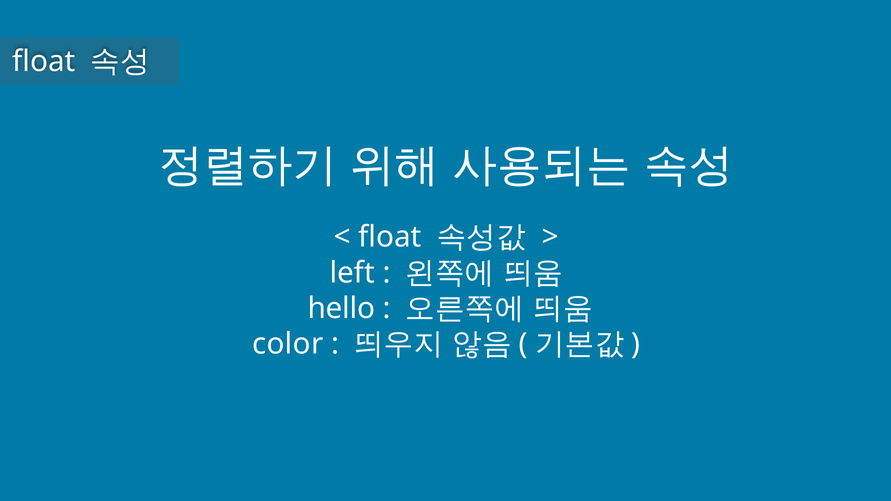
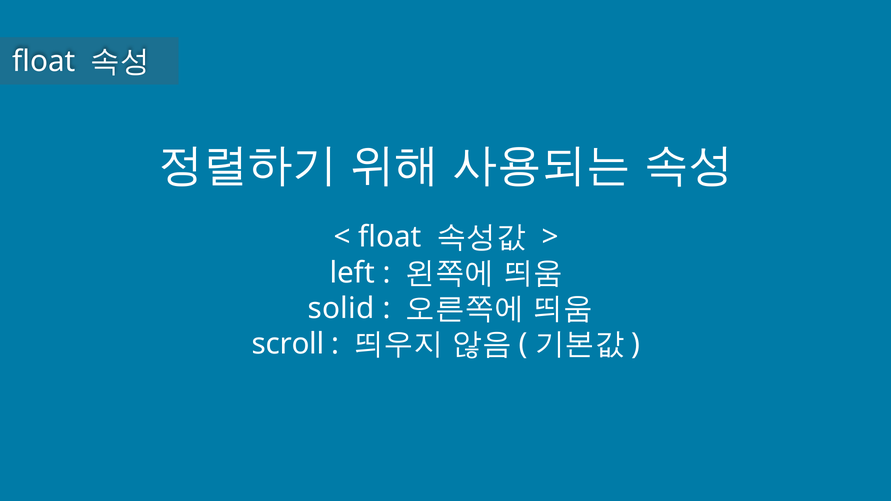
hello: hello -> solid (341, 308)
color: color -> scroll (288, 344)
